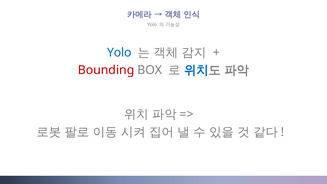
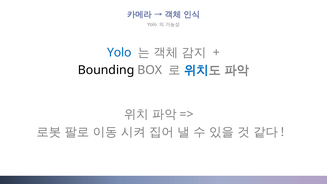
Bounding colour: red -> black (106, 70)
